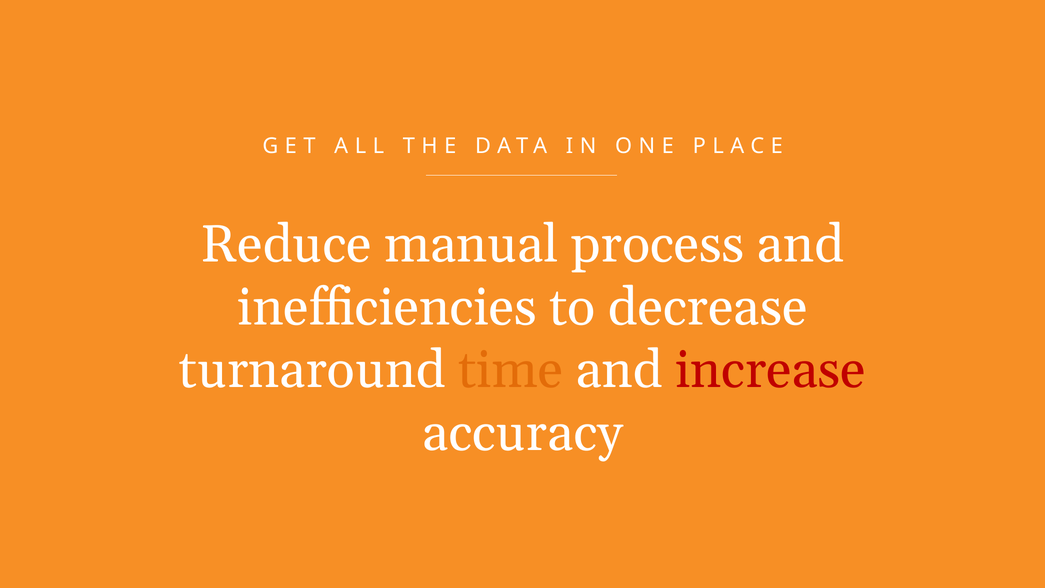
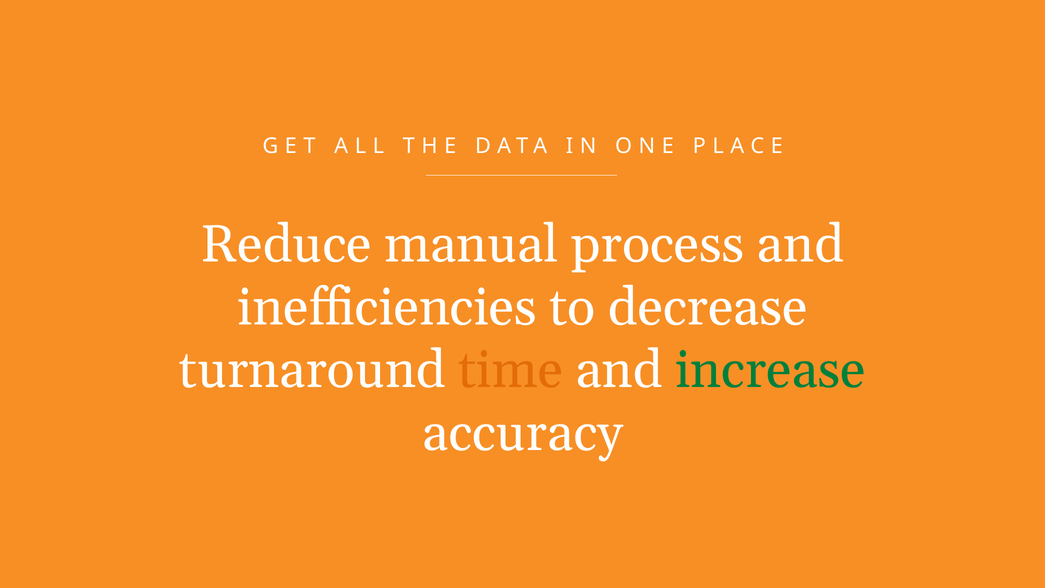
increase colour: red -> green (770, 370)
